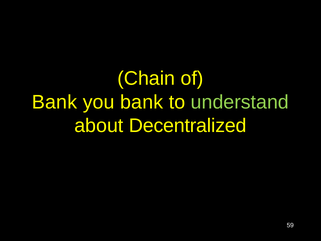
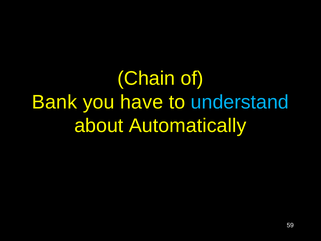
you bank: bank -> have (142, 102)
understand colour: light green -> light blue (240, 102)
Decentralized: Decentralized -> Automatically (188, 125)
